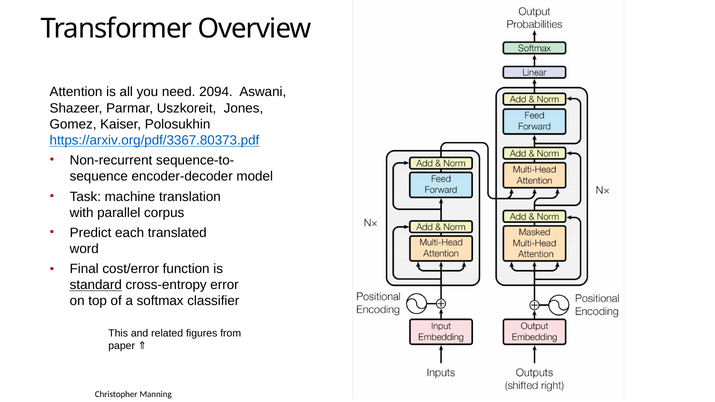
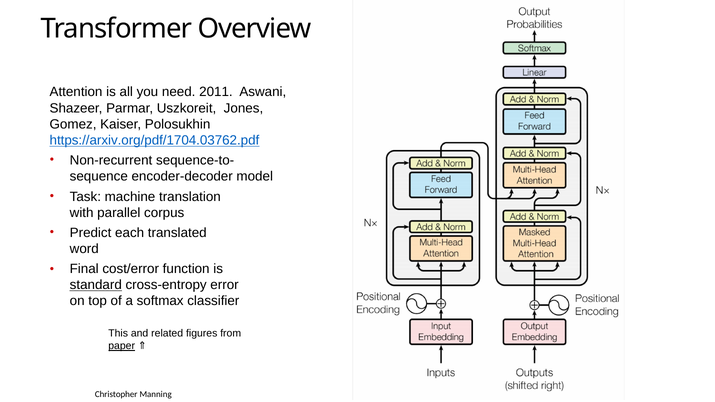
2094: 2094 -> 2011 (216, 92)
https://arxiv.org/pdf/3367.80373.pdf: https://arxiv.org/pdf/3367.80373.pdf -> https://arxiv.org/pdf/1704.03762.pdf (154, 140)
paper underline: none -> present (122, 346)
